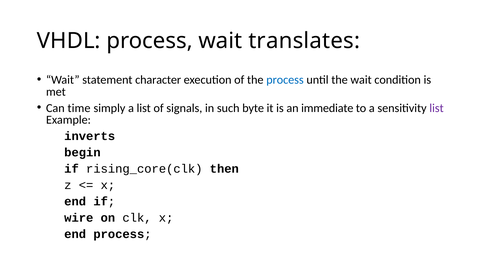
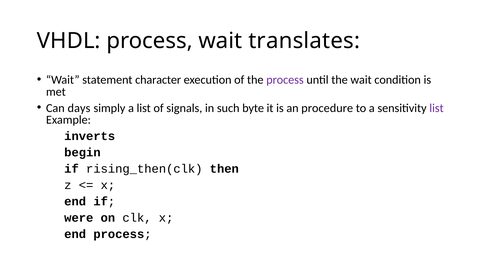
process colour: blue -> purple (285, 80)
time: time -> days (79, 108)
immediate: immediate -> procedure (327, 108)
rising_core(clk: rising_core(clk -> rising_then(clk (144, 169)
wire: wire -> were (79, 218)
